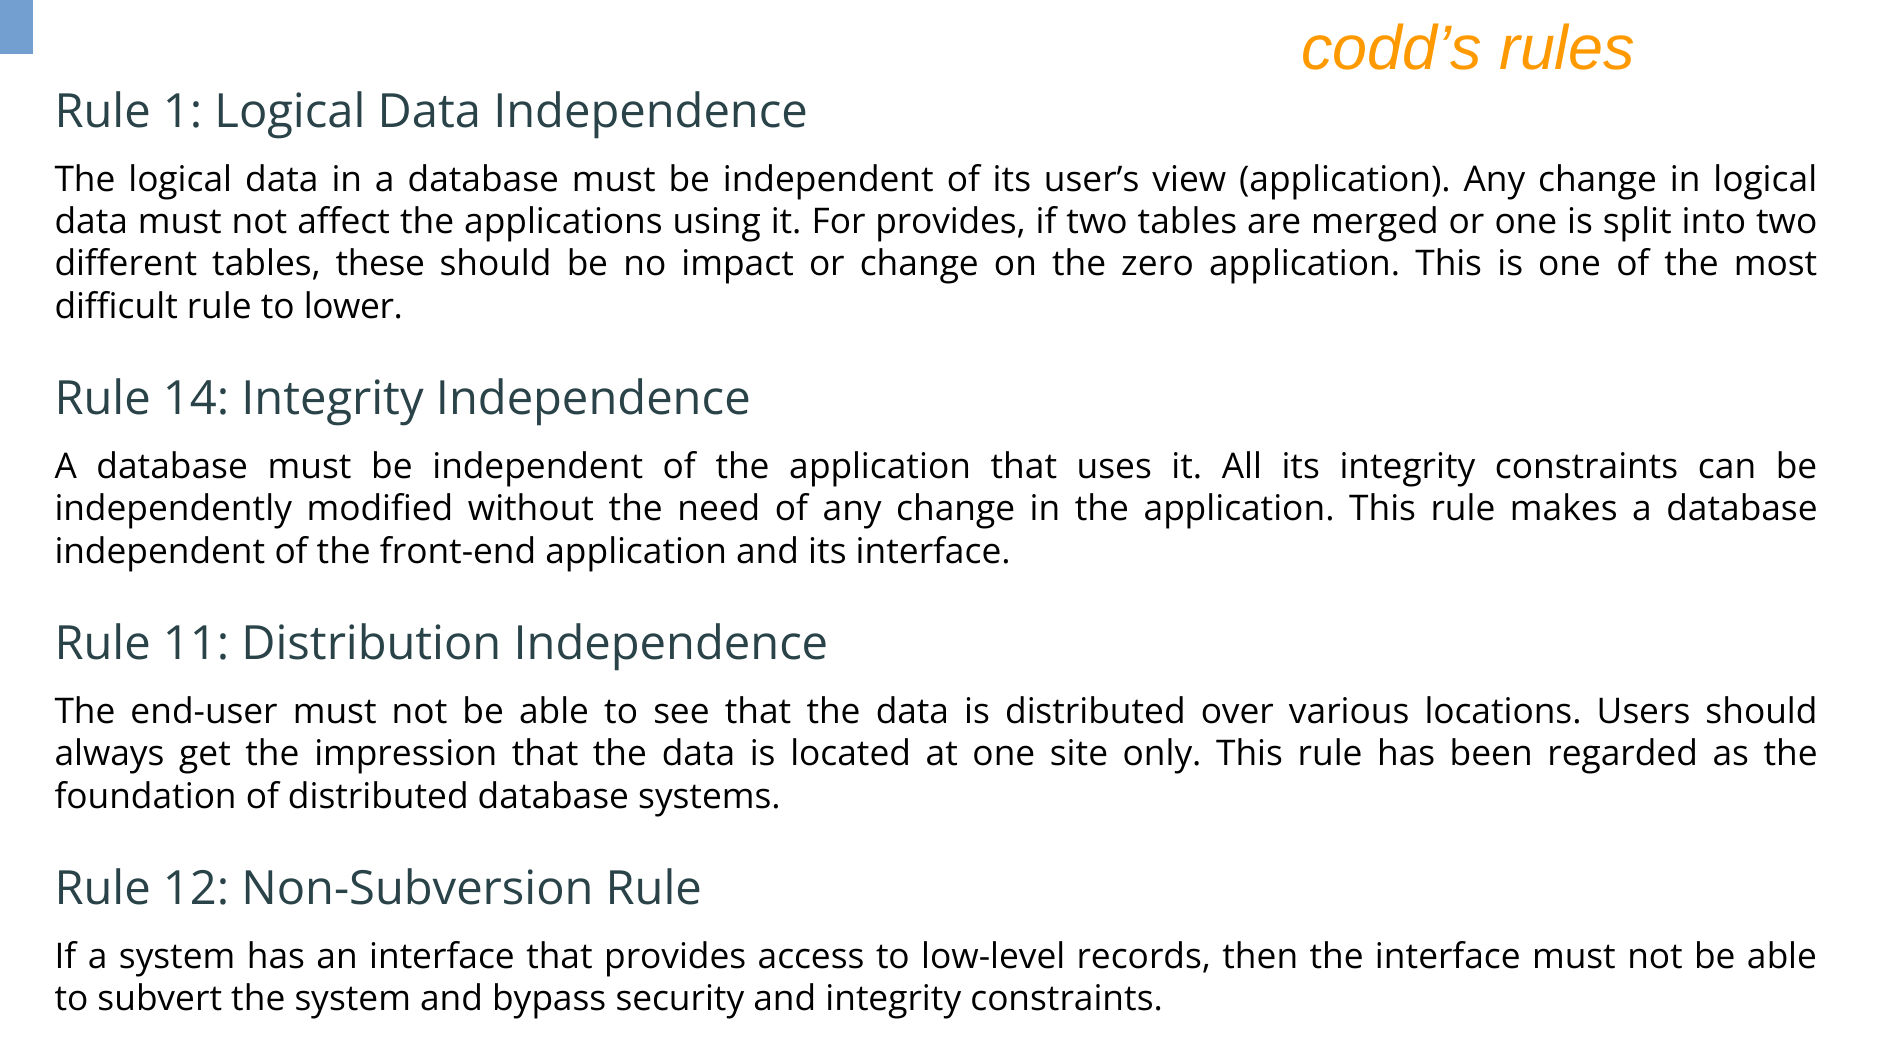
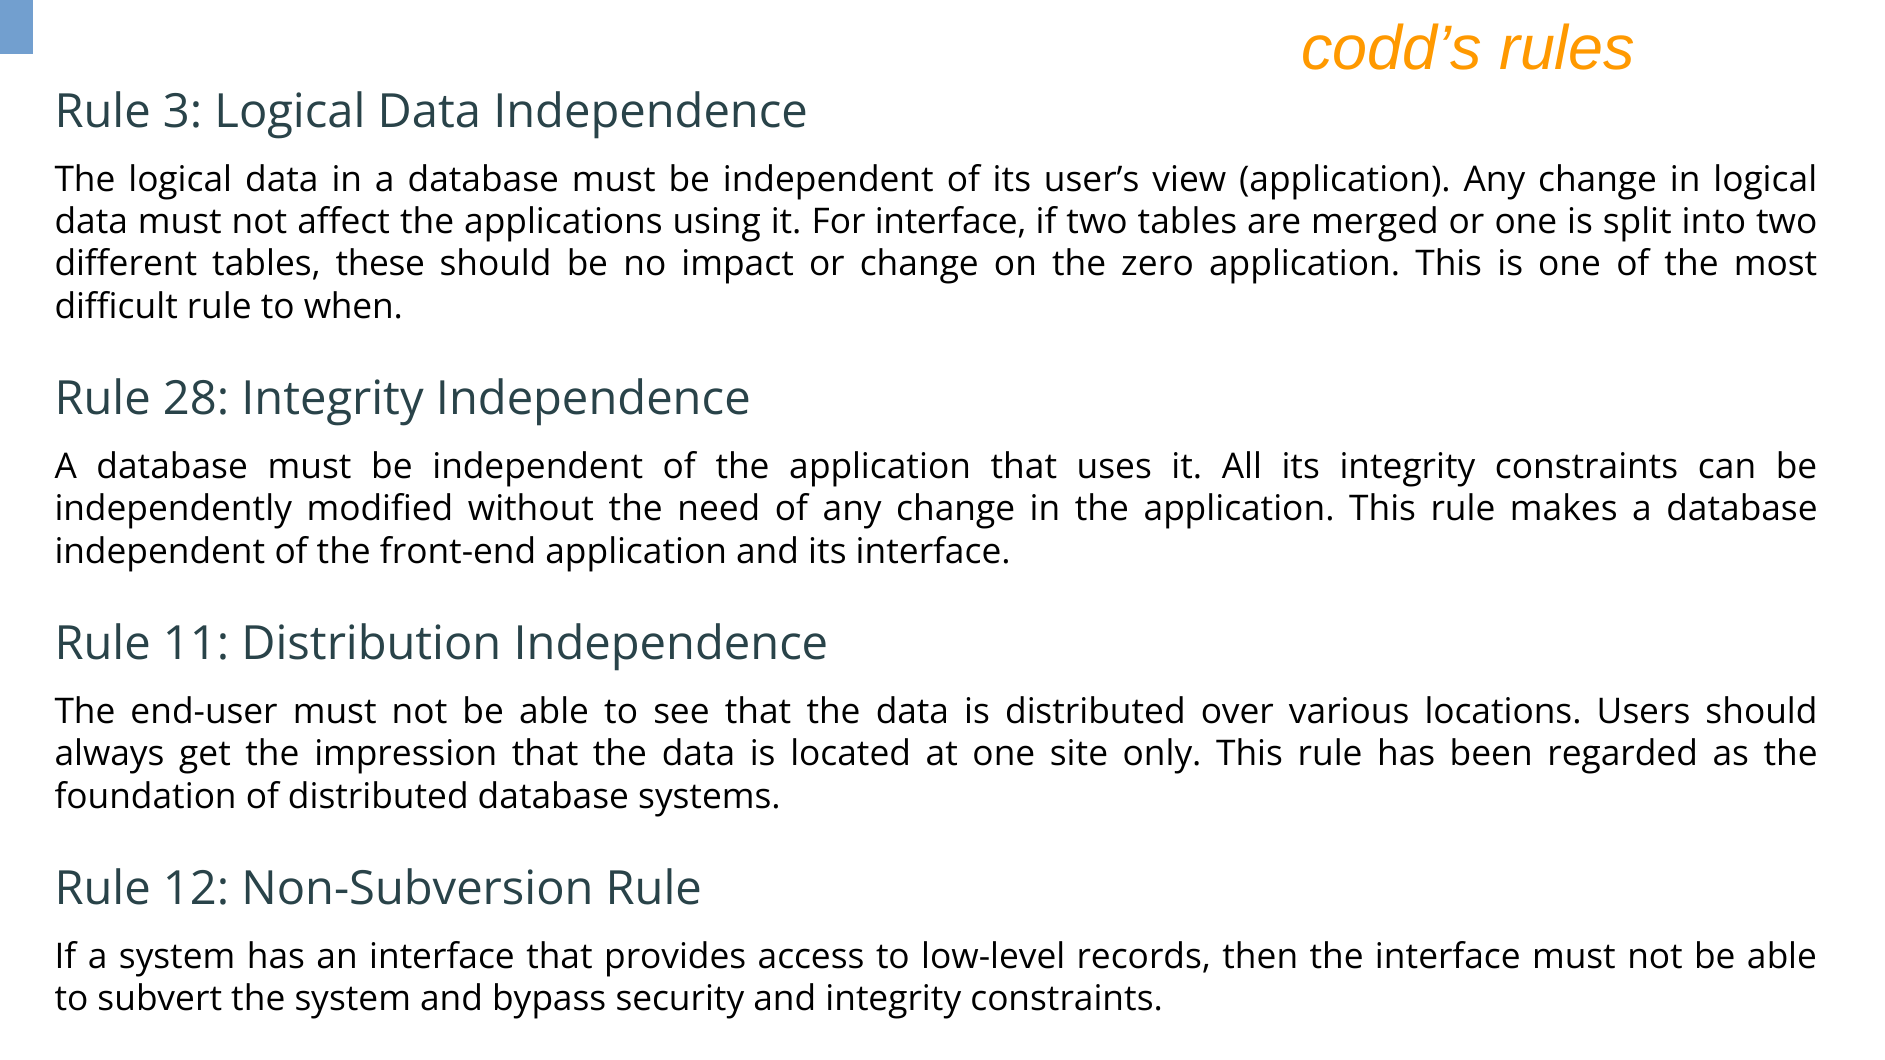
1: 1 -> 3 (183, 112)
For provides: provides -> interface (951, 222)
lower: lower -> when (353, 307)
14: 14 -> 28 (196, 399)
